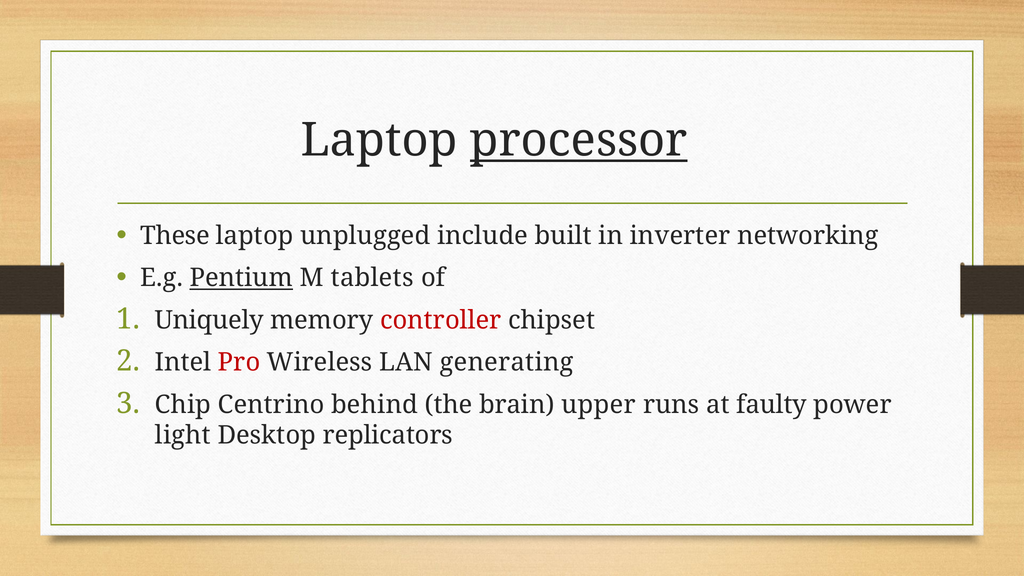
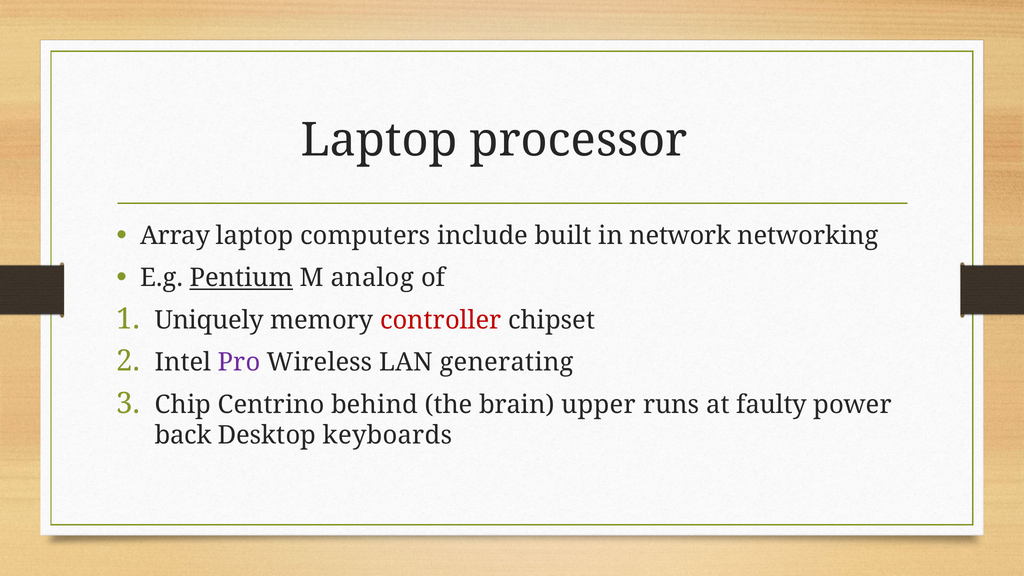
processor underline: present -> none (579, 141)
These: These -> Array (175, 236)
unplugged: unplugged -> computers (365, 236)
inverter: inverter -> network (680, 236)
tablets: tablets -> analog (372, 278)
Pro colour: red -> purple (239, 362)
light: light -> back (183, 435)
replicators: replicators -> keyboards (388, 435)
